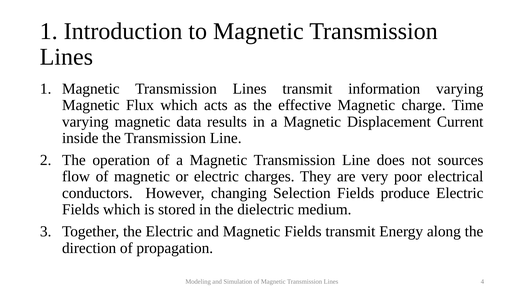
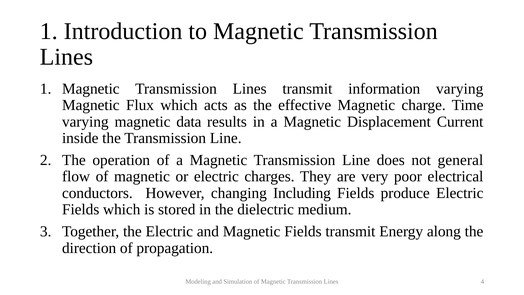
sources: sources -> general (460, 160)
Selection: Selection -> Including (302, 193)
